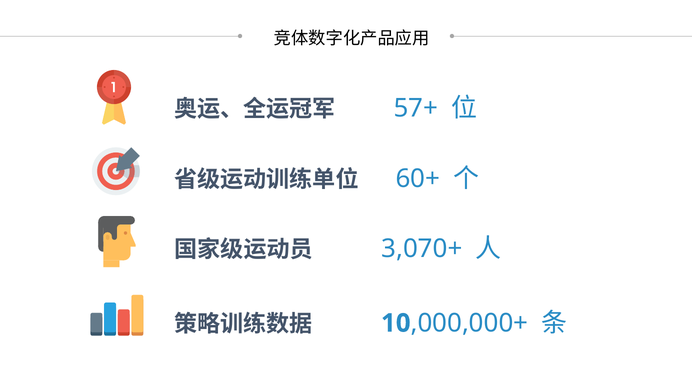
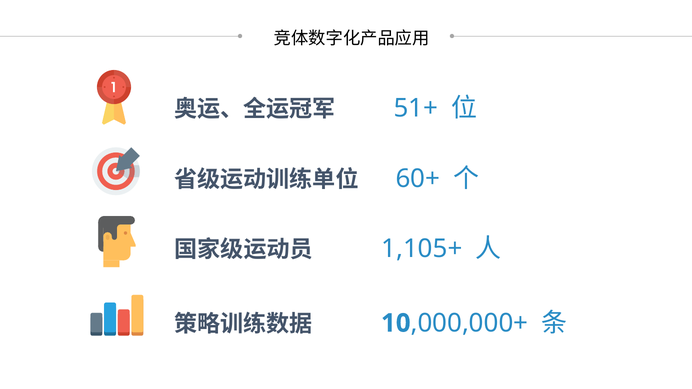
57+: 57+ -> 51+ (416, 108)
3,070+: 3,070+ -> 1,105+ (422, 249)
